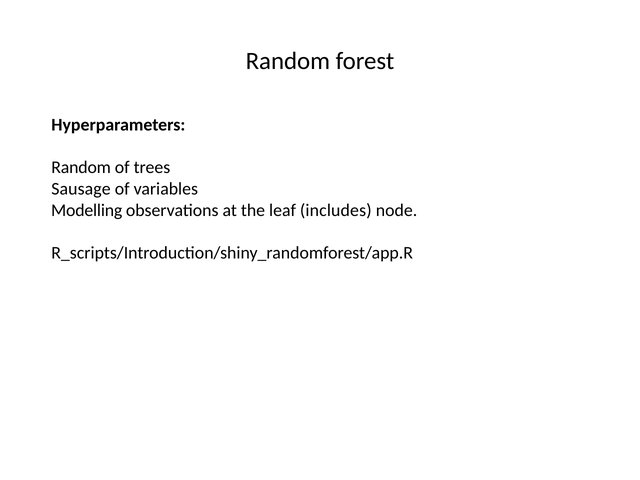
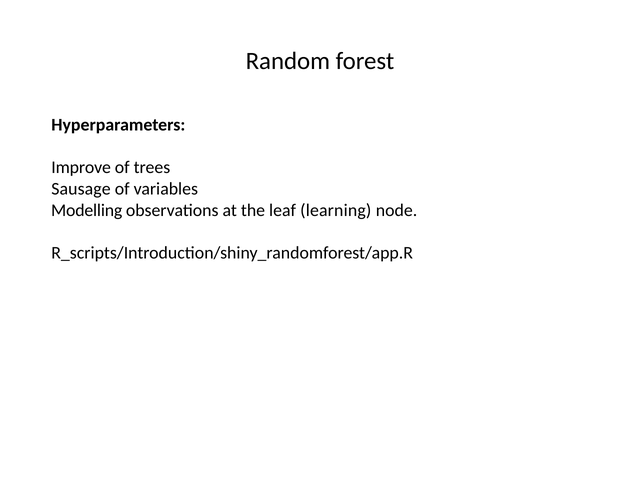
Random: Random -> Improve (81, 167)
includes: includes -> learning (336, 210)
